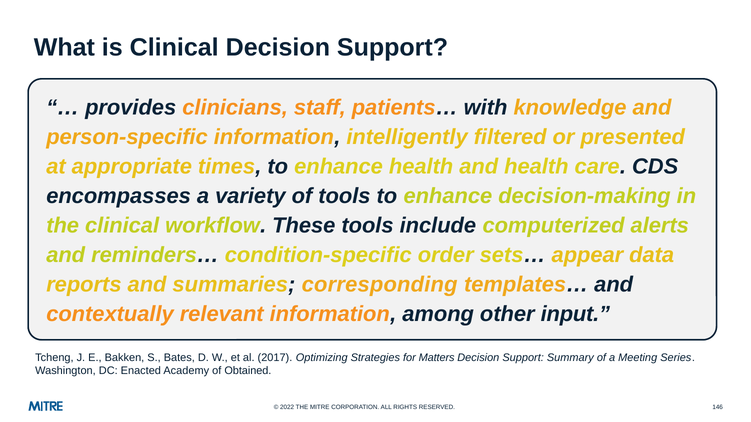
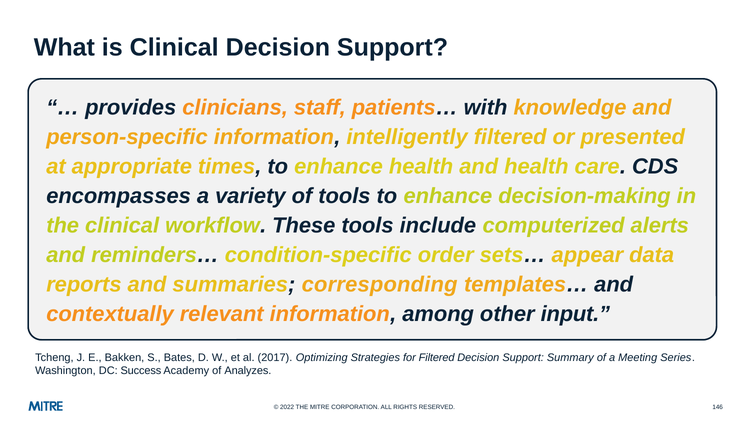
for Matters: Matters -> Filtered (437, 358)
Enacted: Enacted -> Success (141, 371)
Obtained: Obtained -> Analyzes (248, 371)
